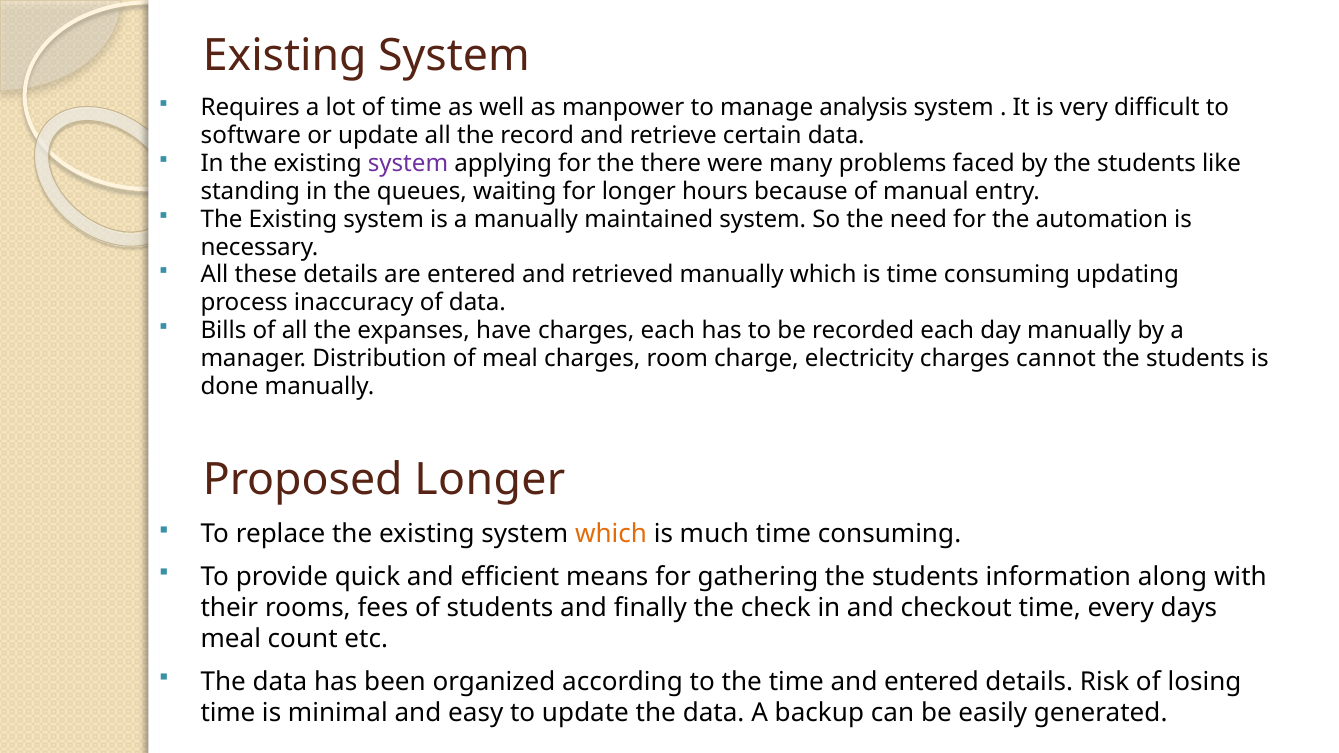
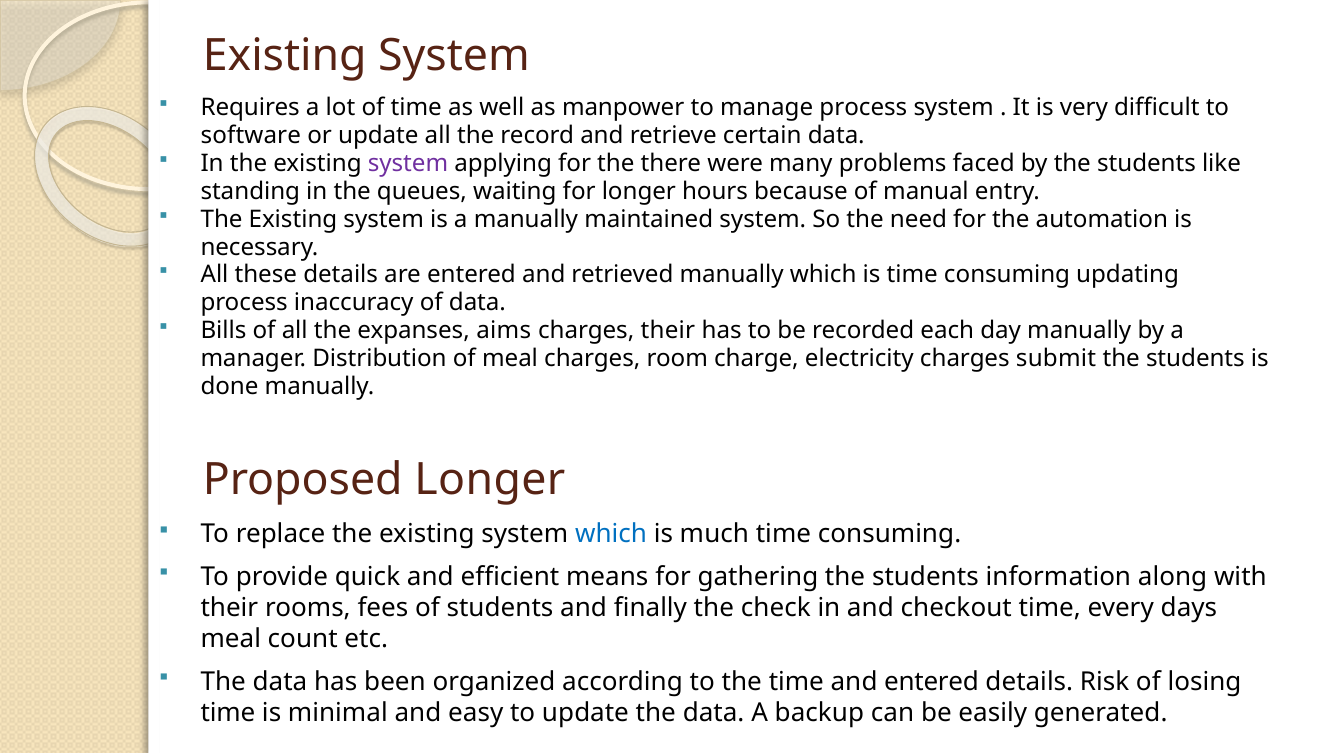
manage analysis: analysis -> process (863, 108)
have: have -> aims (504, 331)
charges each: each -> their (668, 331)
cannot: cannot -> submit (1056, 359)
which colour: orange -> blue (611, 535)
